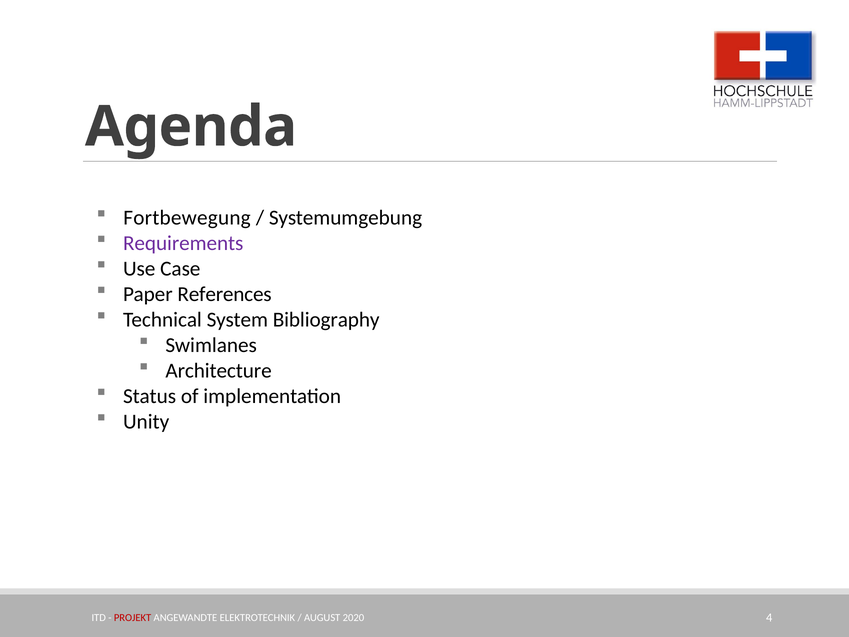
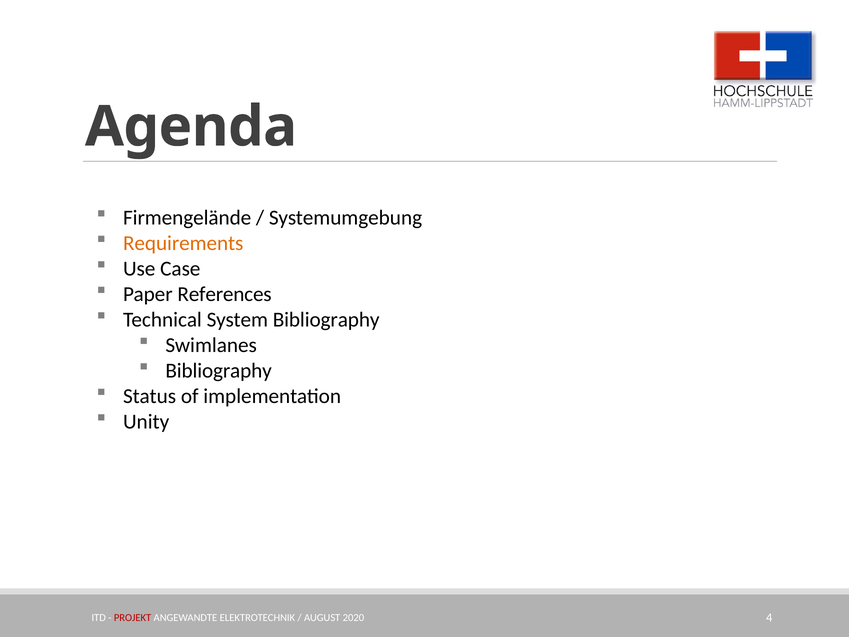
Fortbewegung: Fortbewegung -> Firmengelände (187, 218)
Requirements colour: purple -> orange (183, 243)
Architecture: Architecture -> Bibliography (219, 370)
